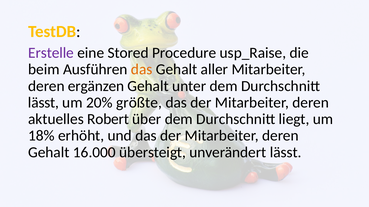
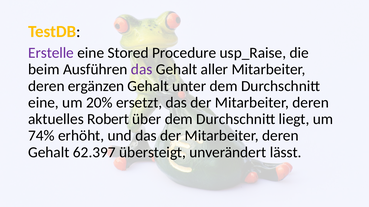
das colour: orange -> purple (142, 70)
lässt: lässt -> eine (43, 103)
größte: größte -> ersetzt (139, 103)
18%: 18% -> 74% (41, 136)
16.000: 16.000 -> 62.397 (94, 153)
